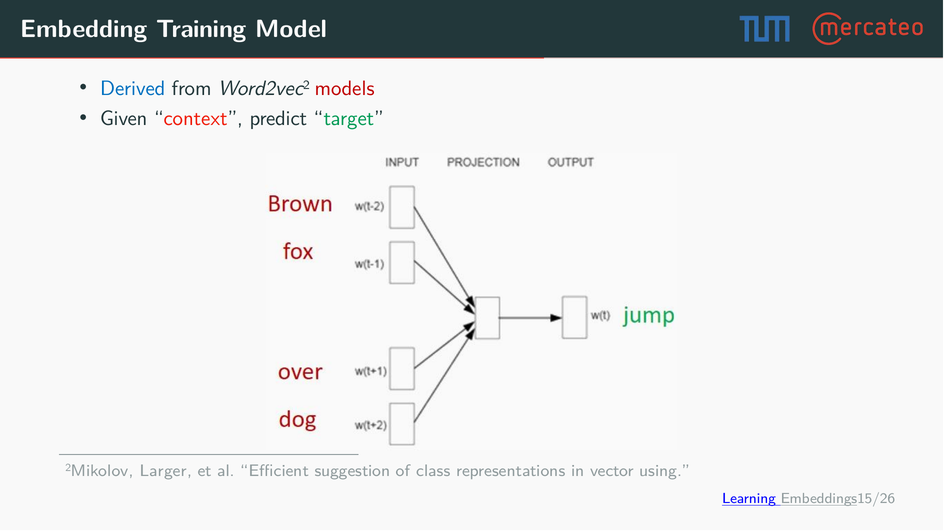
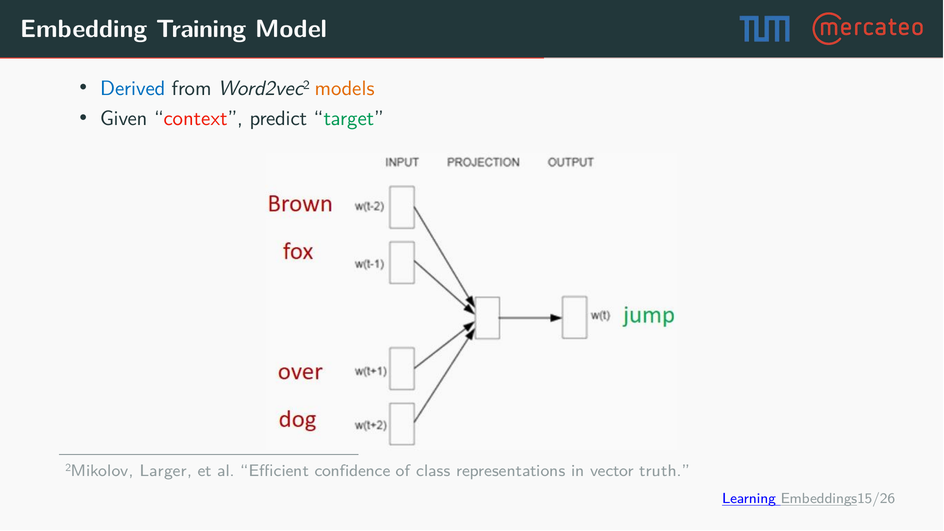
models colour: red -> orange (345, 88)
suggestion: suggestion -> confidence (352, 471)
using: using -> truth (665, 471)
